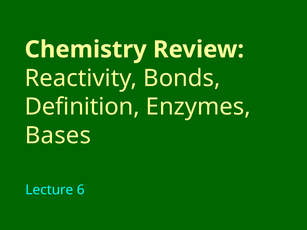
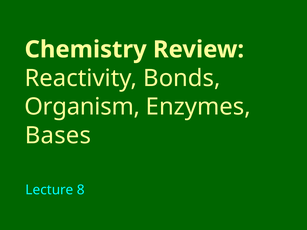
Definition: Definition -> Organism (82, 107)
6: 6 -> 8 (81, 190)
